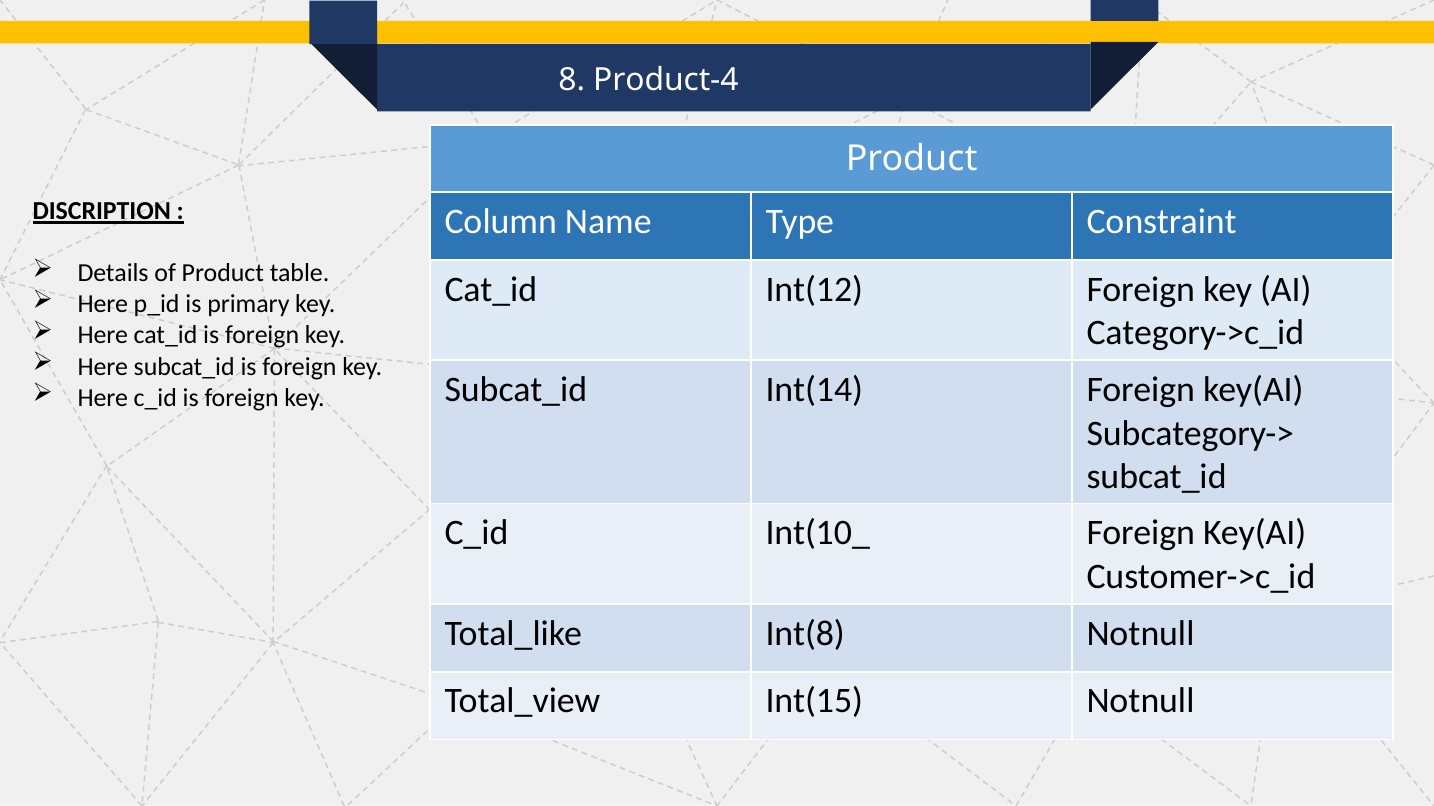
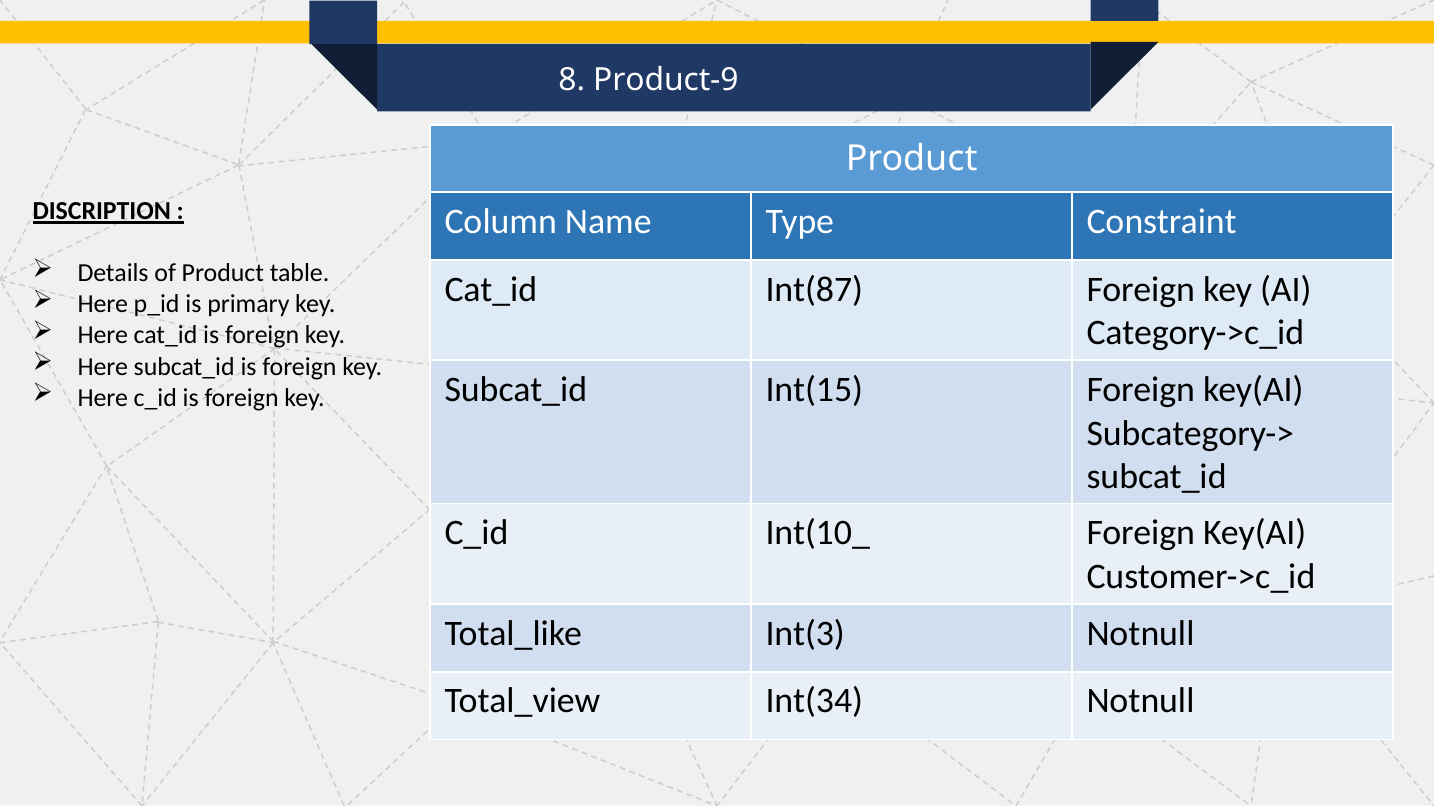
Product-4: Product-4 -> Product-9 (666, 80)
Int(12: Int(12 -> Int(87 (814, 289)
Int(14: Int(14 -> Int(15 (814, 390)
Int(8: Int(8 -> Int(3 (805, 634)
Int(15: Int(15 -> Int(34 (814, 702)
